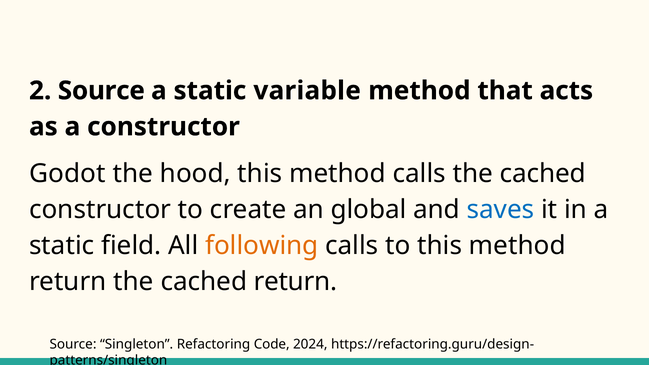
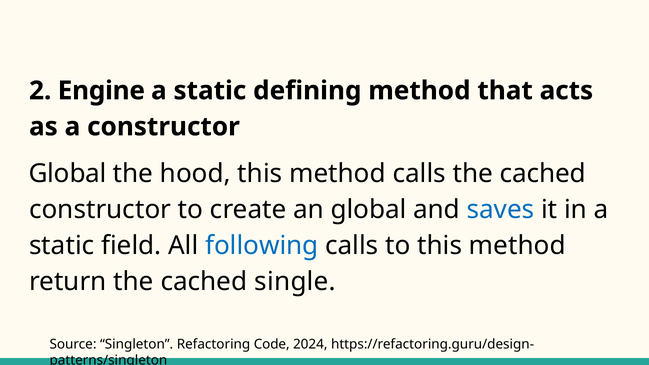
2 Source: Source -> Engine (101, 91)
variable: variable -> defining (307, 91)
Godot: Godot -> Global (68, 174)
following colour: orange -> blue (262, 246)
cached return: return -> single (295, 282)
